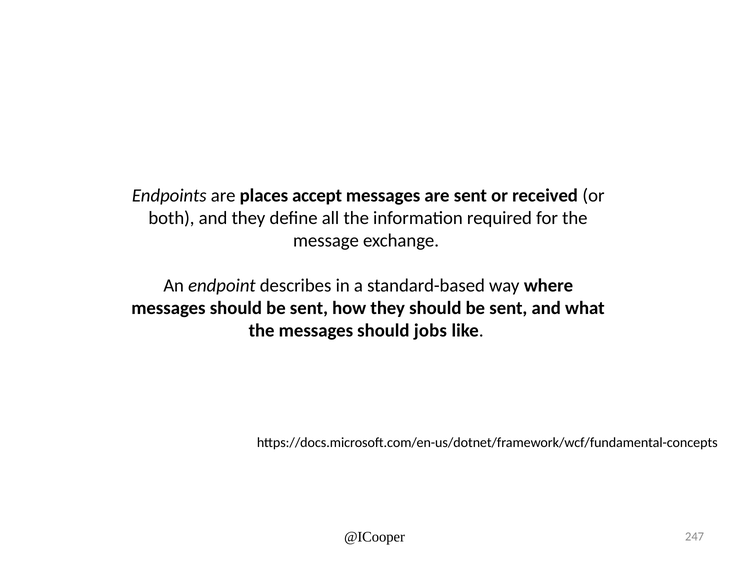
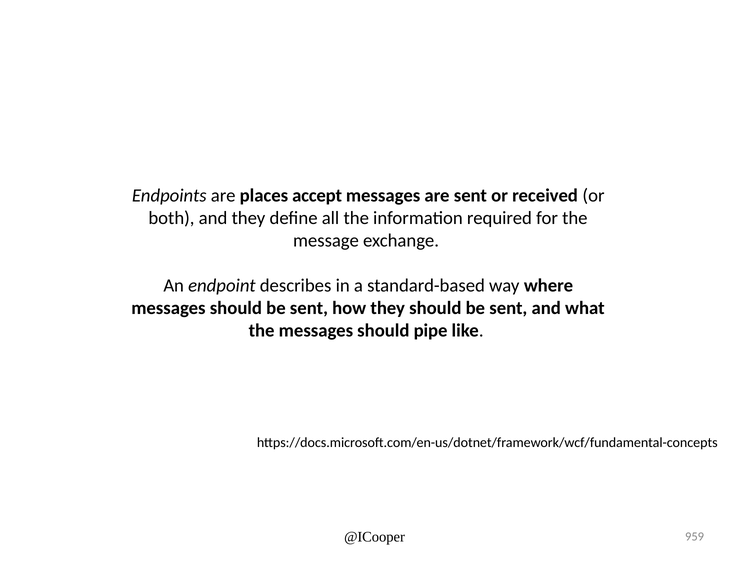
jobs: jobs -> pipe (431, 330)
247: 247 -> 959 (695, 536)
